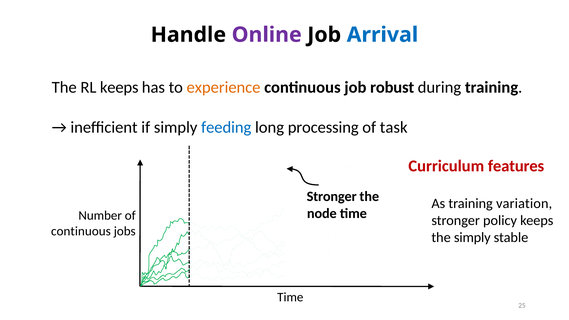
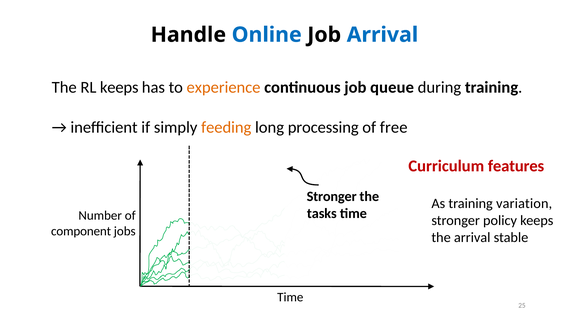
Online colour: purple -> blue (267, 35)
robust: robust -> queue (392, 87)
feeding colour: blue -> orange (226, 127)
task: task -> free (394, 127)
node: node -> tasks (322, 214)
continuous: continuous -> component (81, 231)
the simply: simply -> arrival (472, 238)
